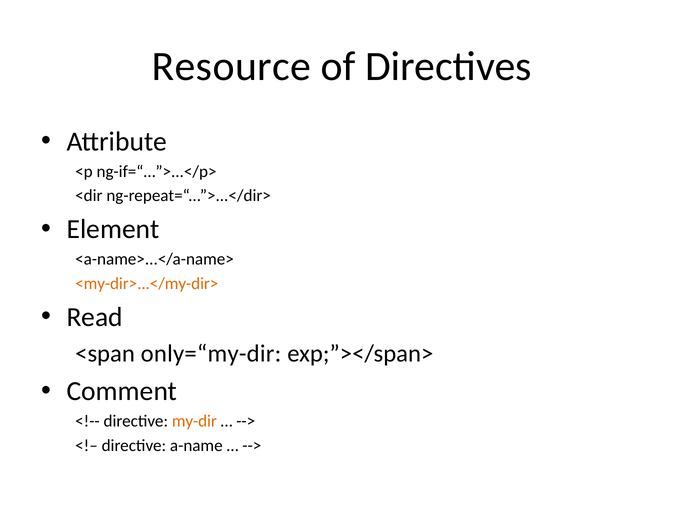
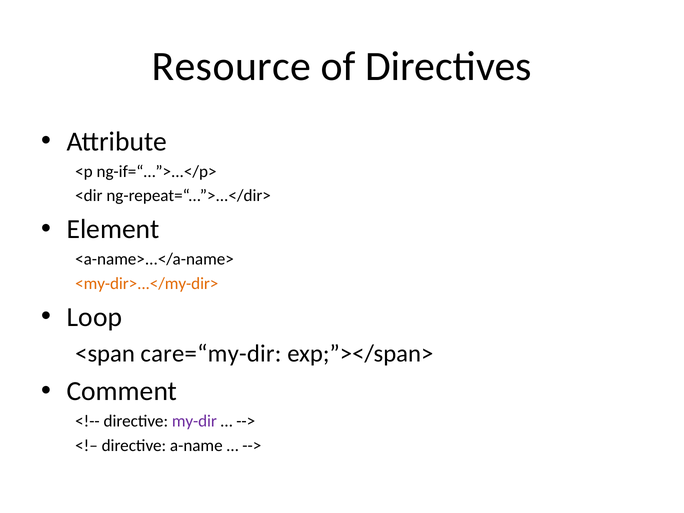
Read: Read -> Loop (94, 317)
only=“my-dir: only=“my-dir -> care=“my-dir (211, 354)
my-dir colour: orange -> purple (194, 421)
